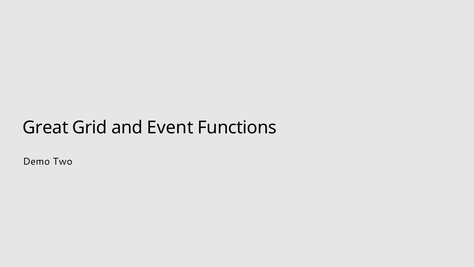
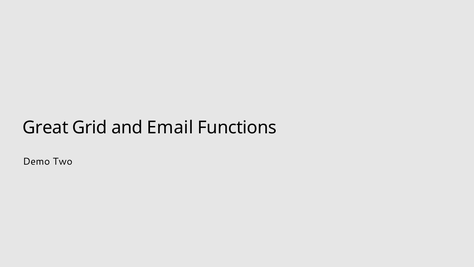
Event: Event -> Email (170, 128)
